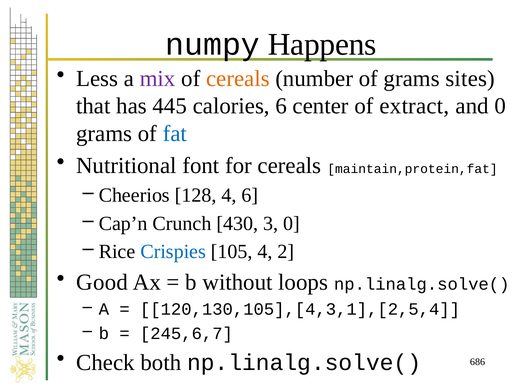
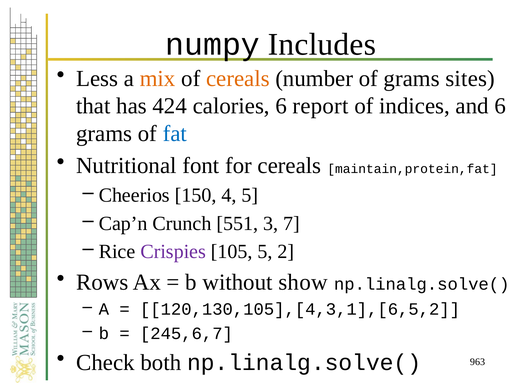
Happens: Happens -> Includes (322, 44)
mix colour: purple -> orange (158, 79)
445: 445 -> 424 (170, 106)
center: center -> report (320, 106)
extract: extract -> indices (415, 106)
and 0: 0 -> 6 (500, 106)
128: 128 -> 150 (196, 195)
4 6: 6 -> 5 (250, 195)
430: 430 -> 551 (237, 223)
3 0: 0 -> 7 (292, 223)
Crispies colour: blue -> purple (173, 252)
105 4: 4 -> 5 (265, 252)
Good: Good -> Rows (102, 282)
loops: loops -> show (303, 282)
120,130,105],[4,3,1],[2,5,4: 120,130,105],[4,3,1],[2,5,4 -> 120,130,105],[4,3,1],[6,5,2 (300, 309)
686: 686 -> 963 (478, 362)
